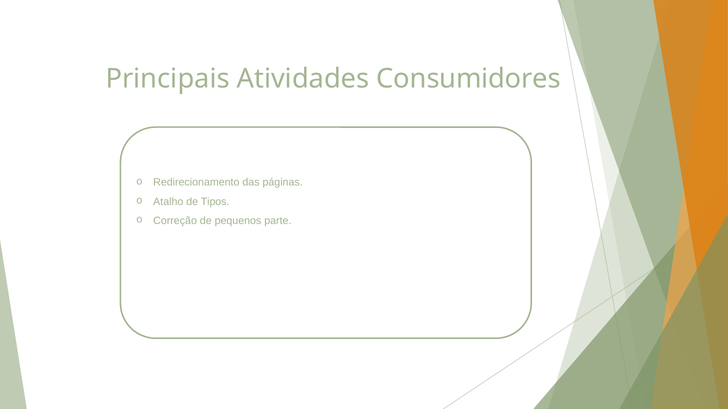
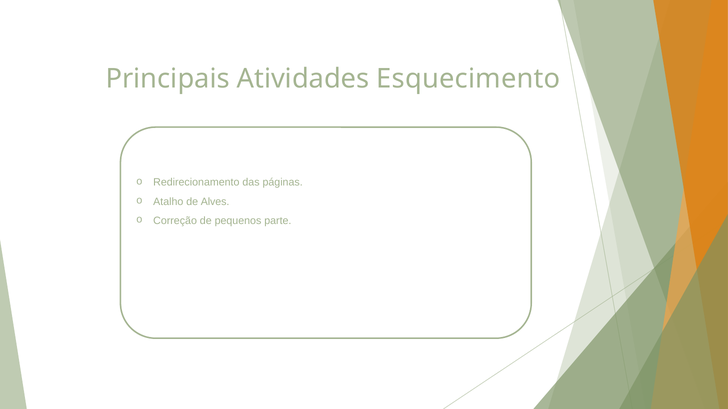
Consumidores: Consumidores -> Esquecimento (468, 79)
Tipos: Tipos -> Alves (215, 202)
